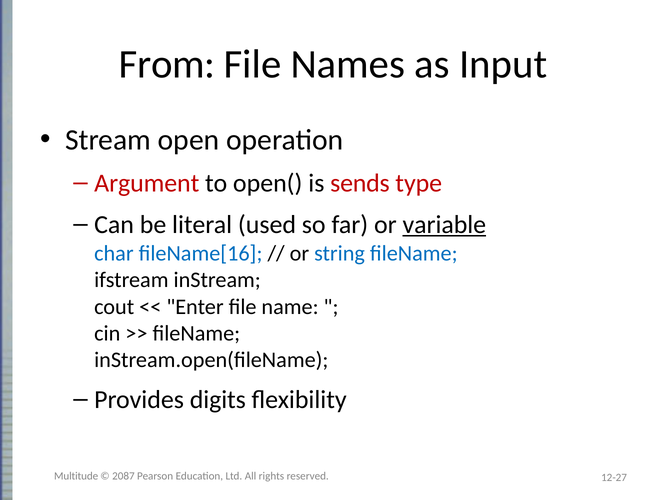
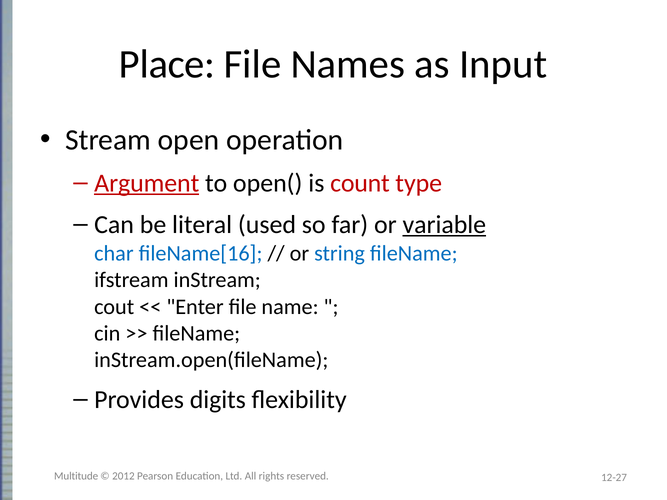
From: From -> Place (167, 65)
Argument underline: none -> present (147, 183)
sends: sends -> count (360, 183)
2087: 2087 -> 2012 (123, 477)
